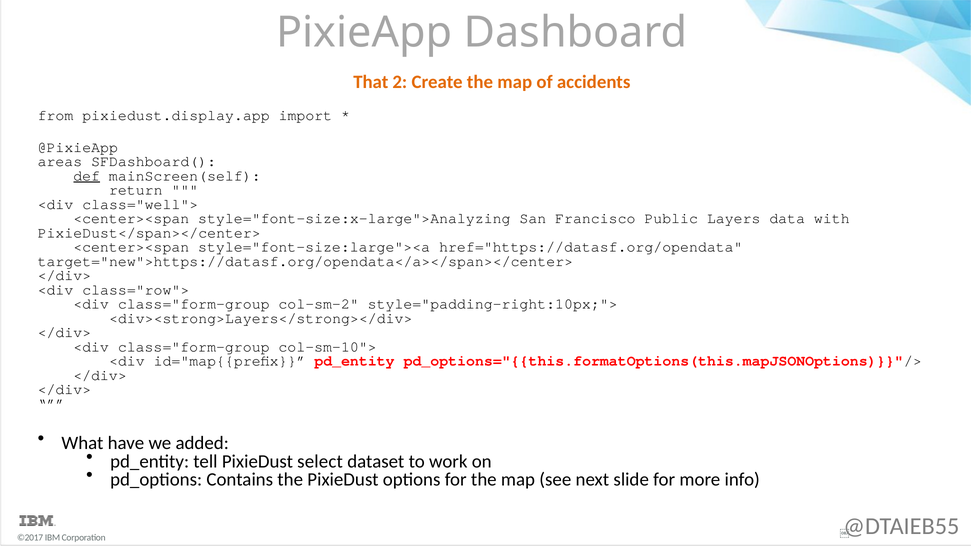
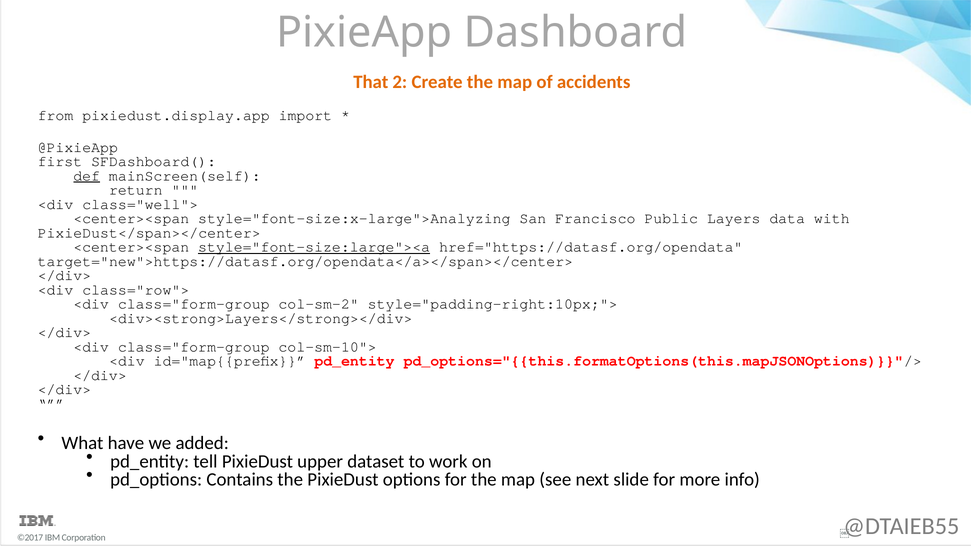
areas: areas -> first (60, 162)
style="font-size:large"><a underline: none -> present (314, 247)
select: select -> upper (320, 462)
